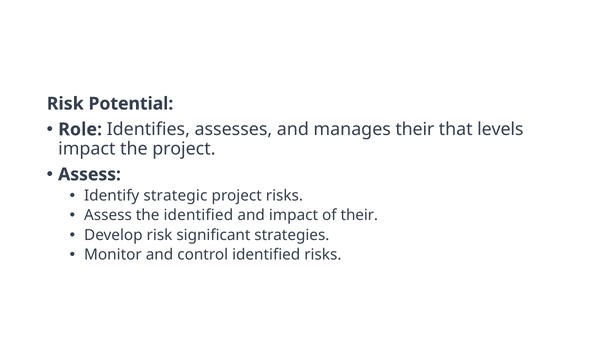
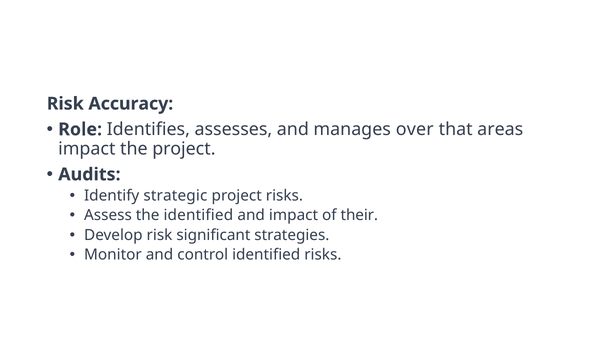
Potential: Potential -> Accuracy (131, 104)
manages their: their -> over (415, 129)
levels: levels -> areas (500, 129)
Assess: Assess -> Audits (89, 174)
